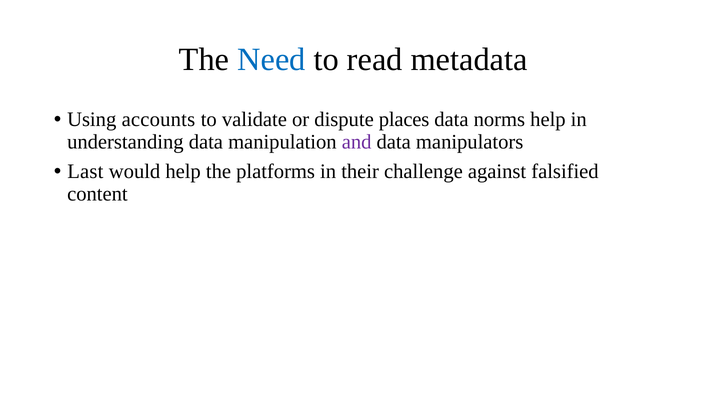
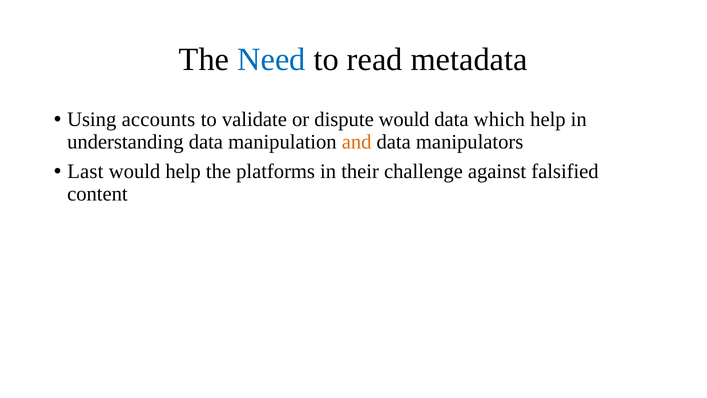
dispute places: places -> would (404, 120)
norms: norms -> which (499, 120)
and colour: purple -> orange (357, 142)
